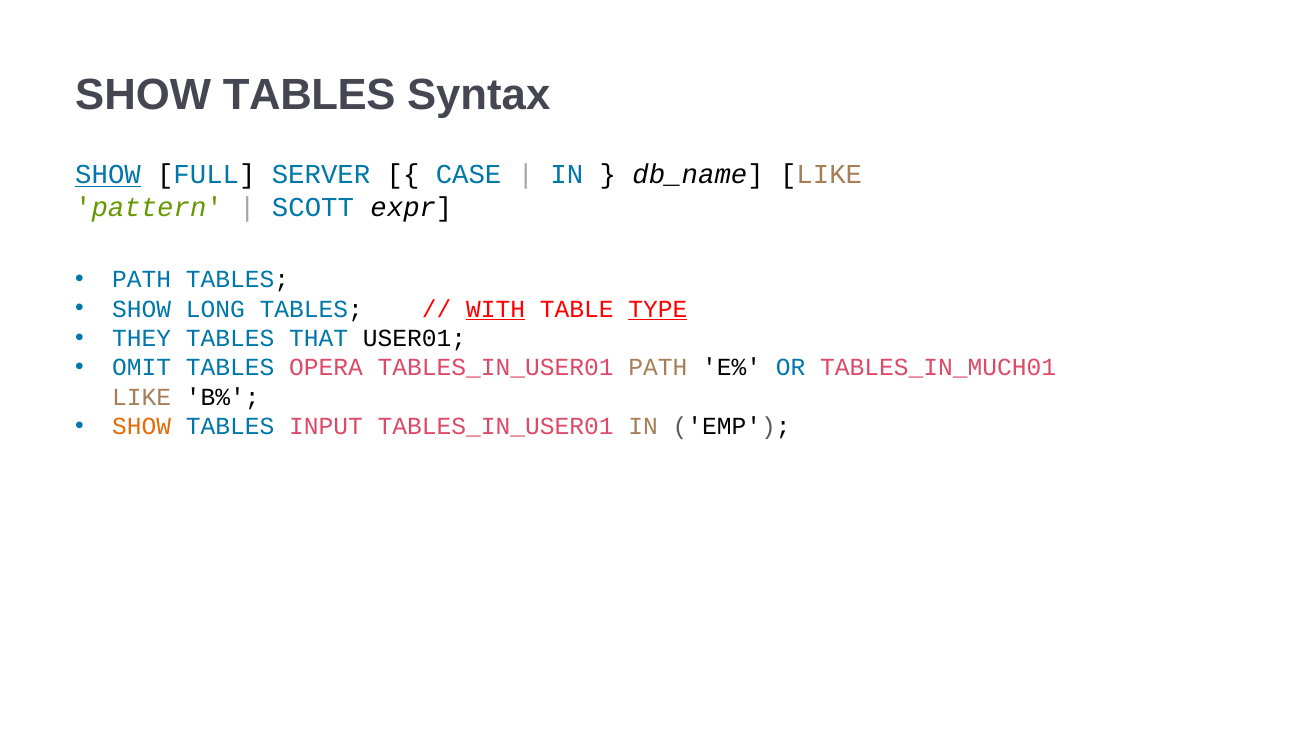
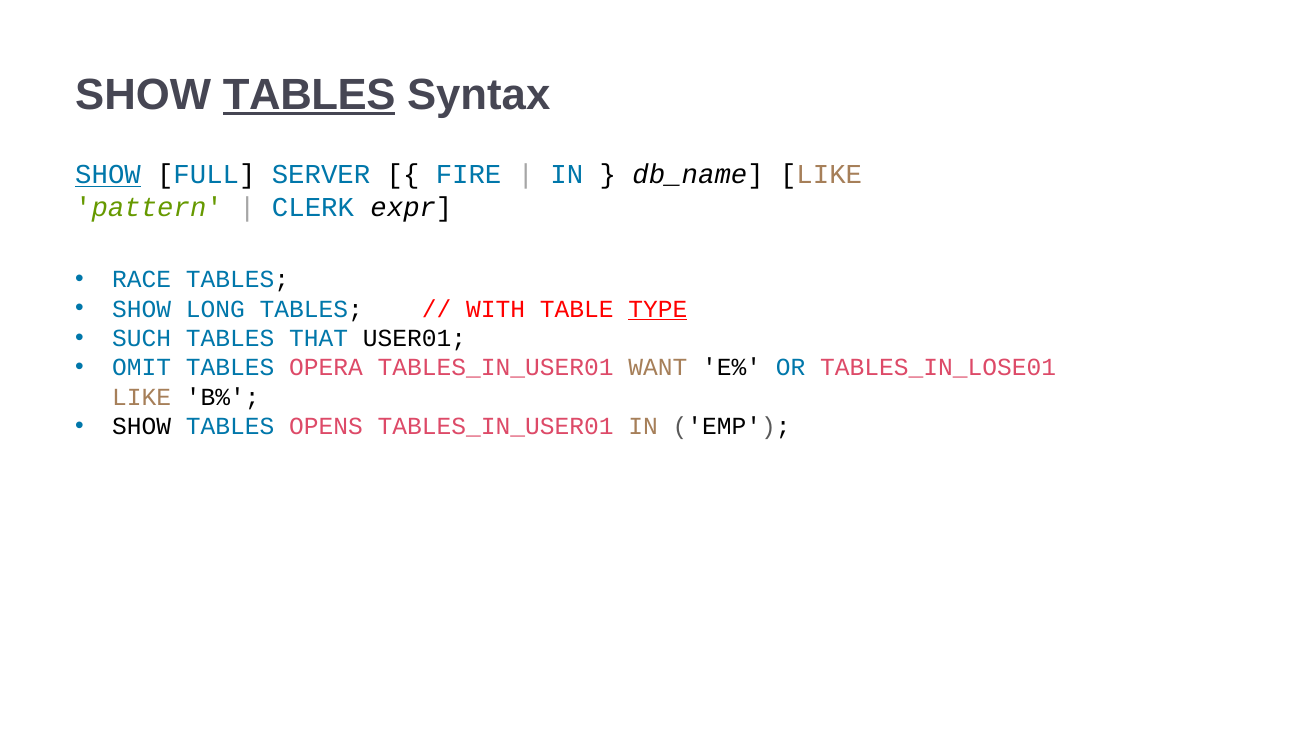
TABLES underline: none -> present (309, 95)
CASE: CASE -> FIRE (469, 175)
SCOTT: SCOTT -> CLERK (313, 208)
PATH: PATH -> RACE (142, 280)
WITH underline: present -> none (496, 309)
THEY: THEY -> SUCH (142, 339)
TABLES_IN_USER01 PATH: PATH -> WANT (658, 368)
TABLES_IN_MUCH01: TABLES_IN_MUCH01 -> TABLES_IN_LOSE01 (938, 368)
SHOW colour: orange -> black (142, 427)
INPUT: INPUT -> OPENS (326, 427)
